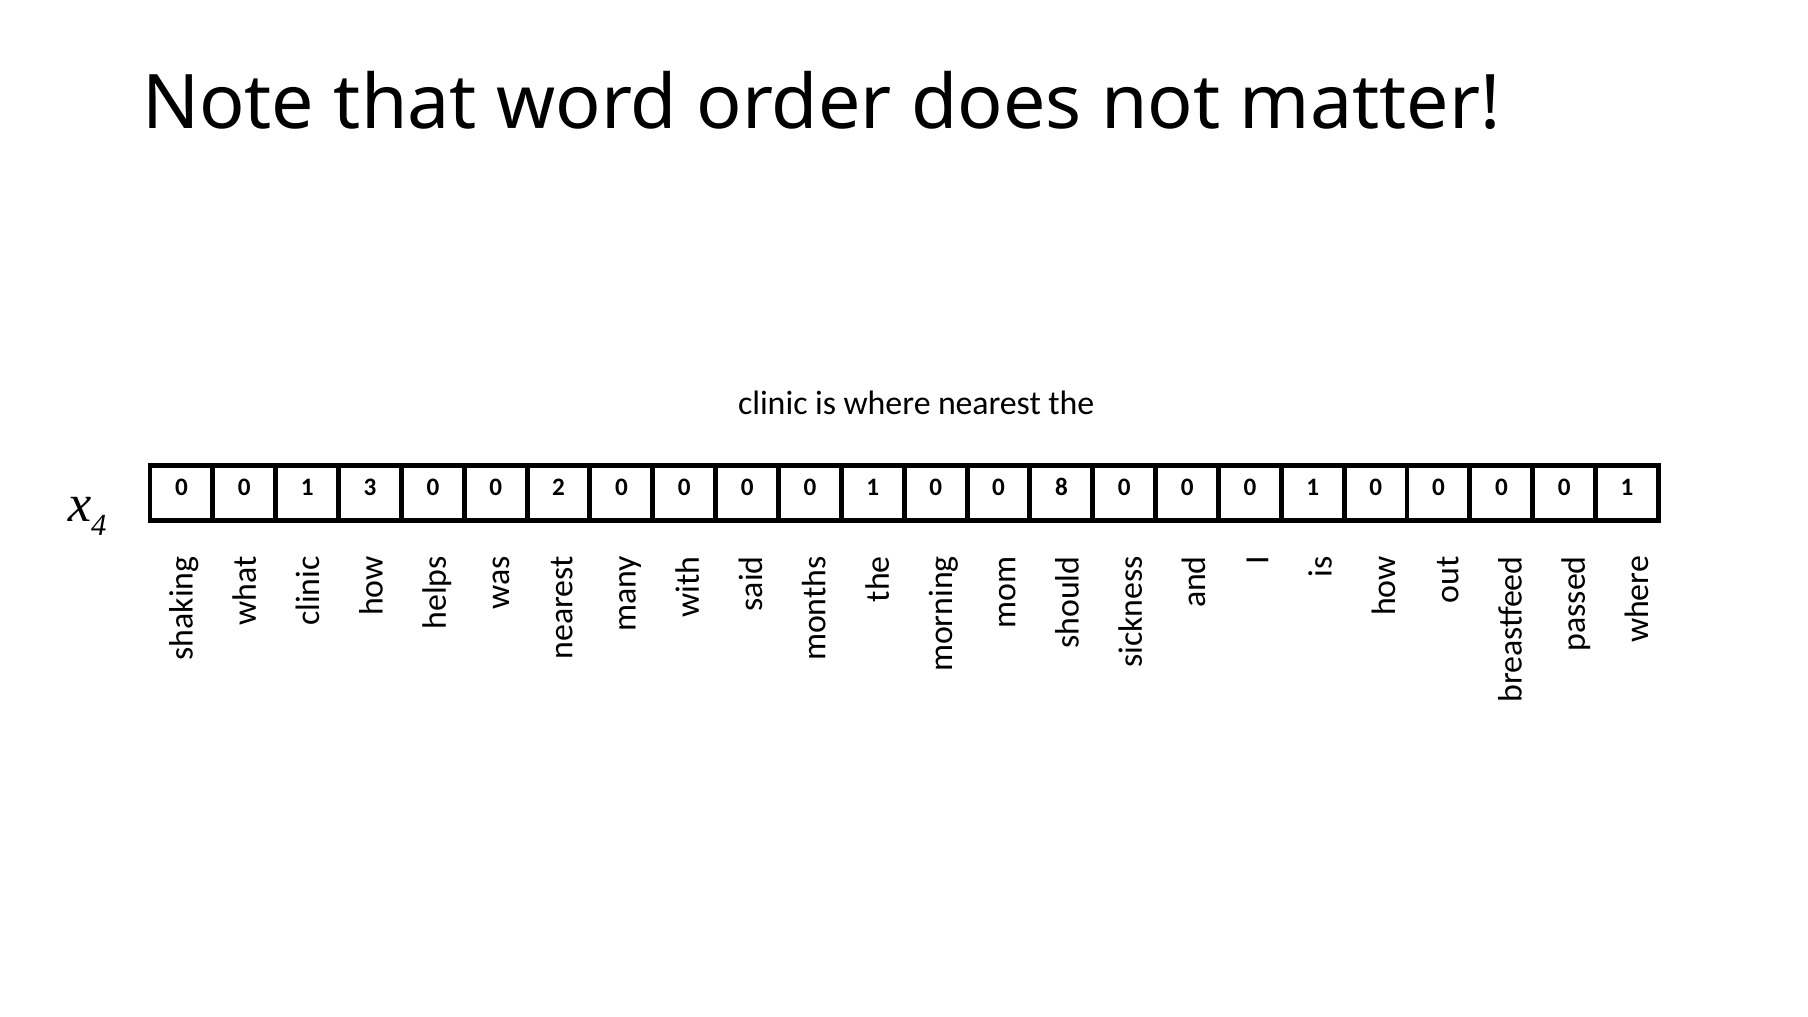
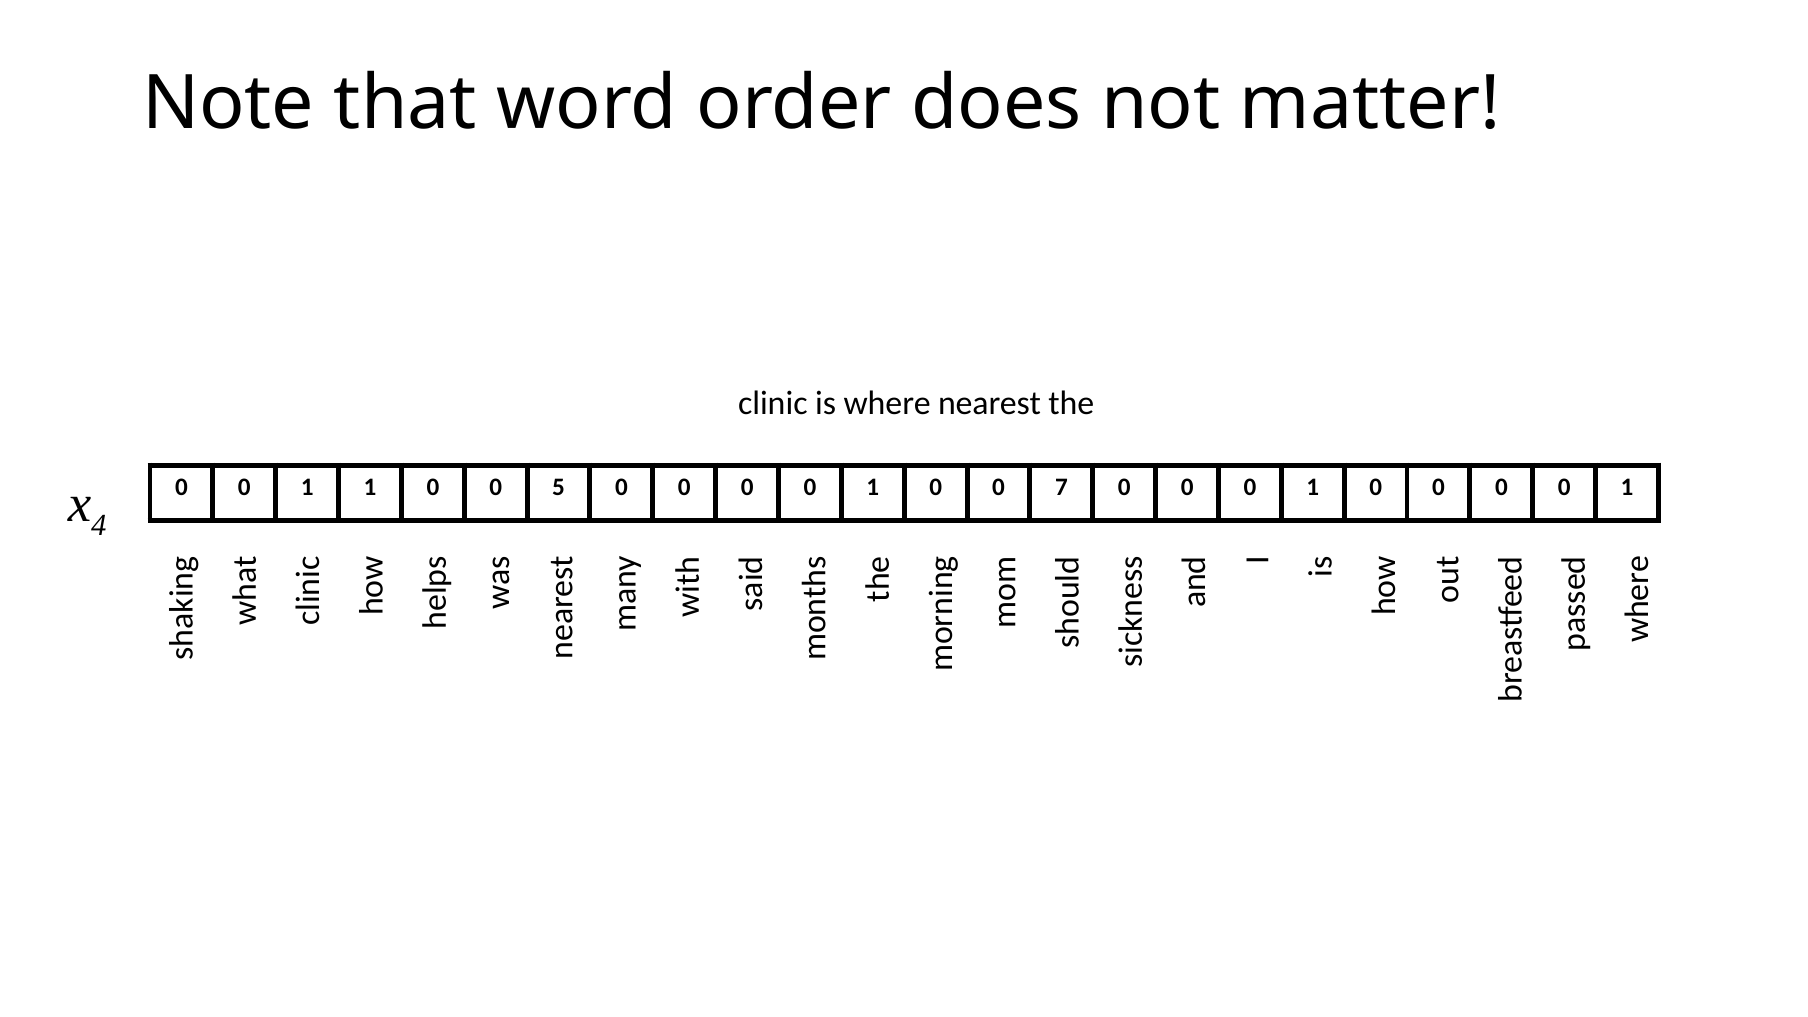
1 3: 3 -> 1 (370, 487)
2: 2 -> 5 (559, 487)
8: 8 -> 7 (1061, 487)
